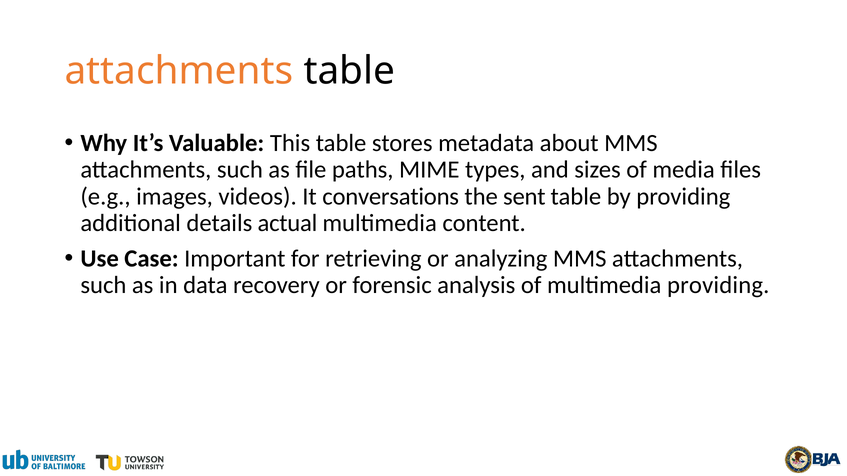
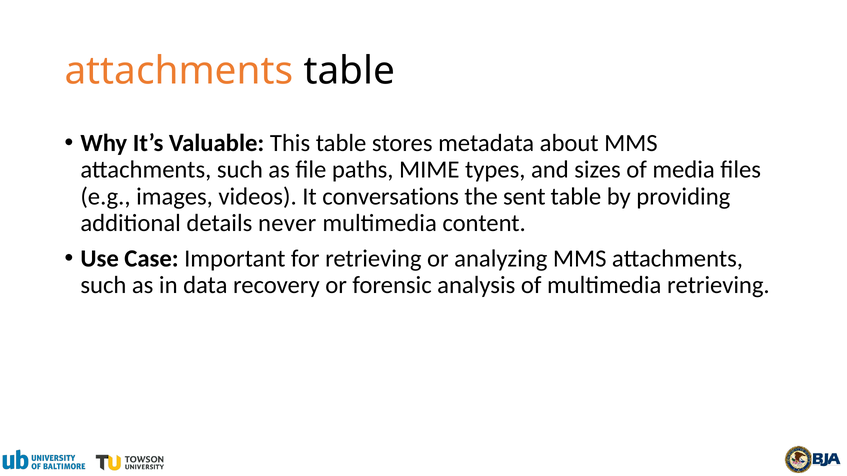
actual: actual -> never (287, 223)
multimedia providing: providing -> retrieving (718, 285)
